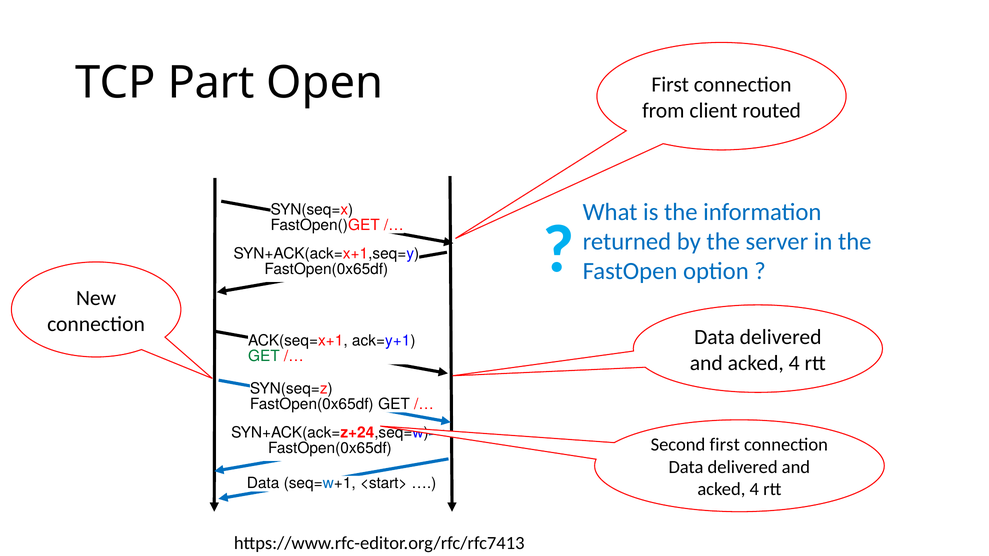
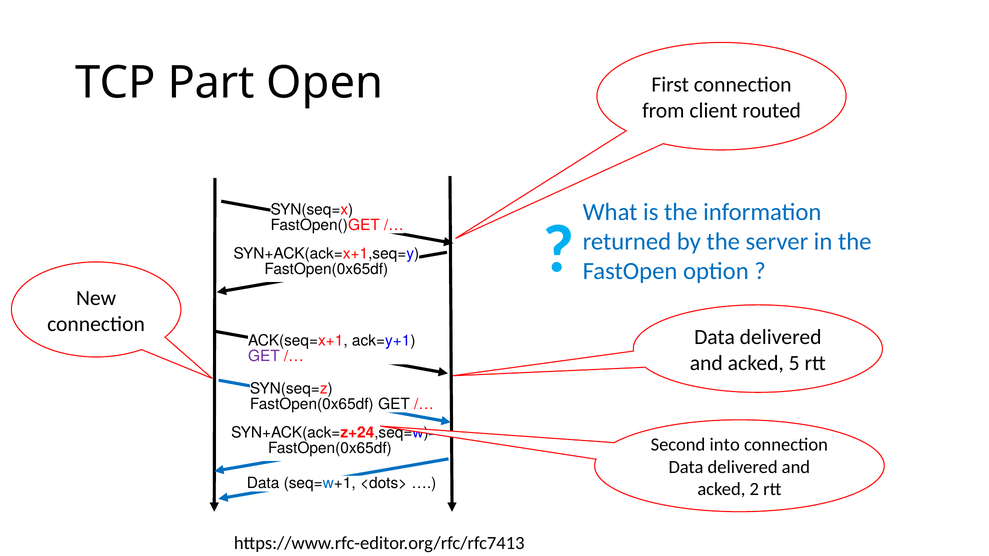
GET colour: green -> purple (264, 356)
4: 4 -> 5 (794, 363)
Second first: first -> into (725, 445)
<start>: <start> -> <dots> (384, 484)
4: 4 -> 2 (754, 490)
